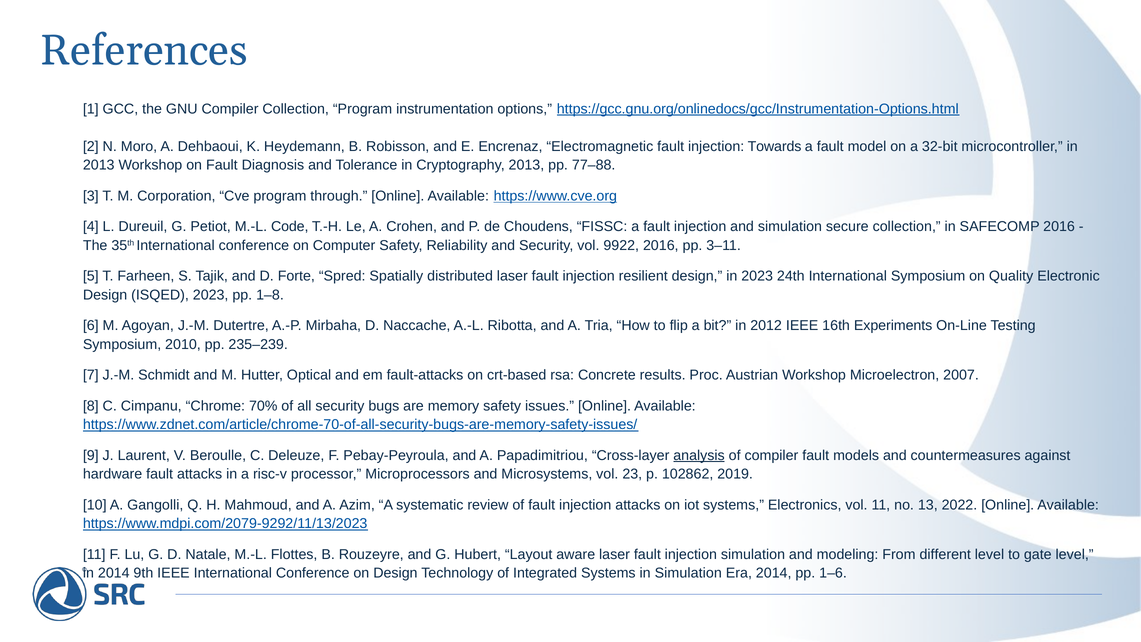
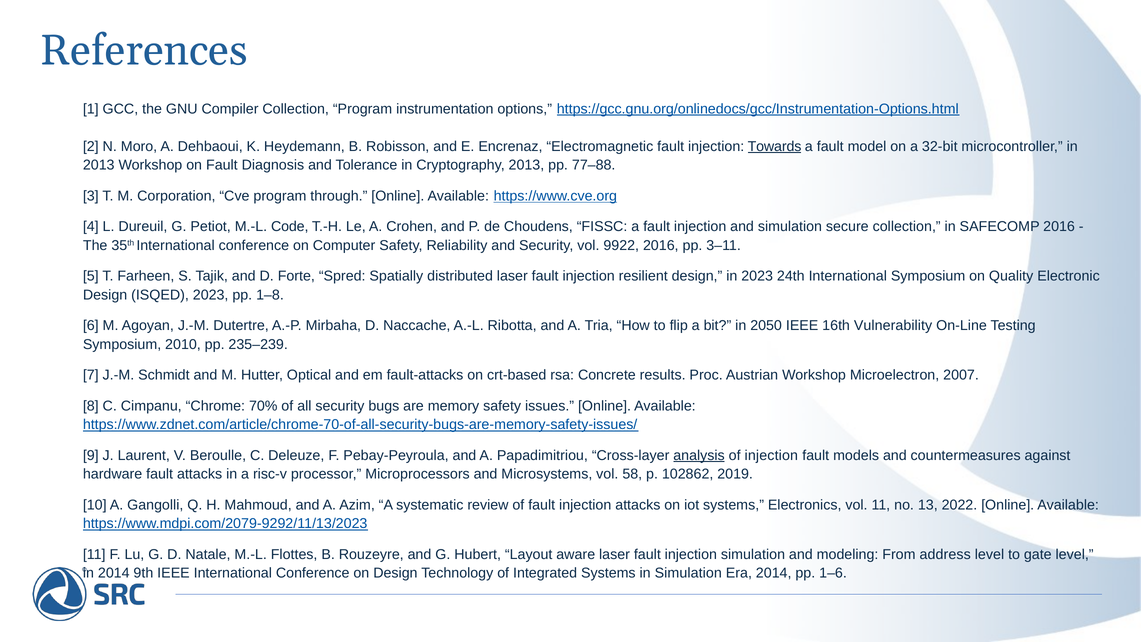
Towards underline: none -> present (775, 146)
2012: 2012 -> 2050 (766, 326)
Experiments: Experiments -> Vulnerability (893, 326)
of compiler: compiler -> injection (771, 455)
23: 23 -> 58 (632, 474)
different: different -> address (945, 554)
